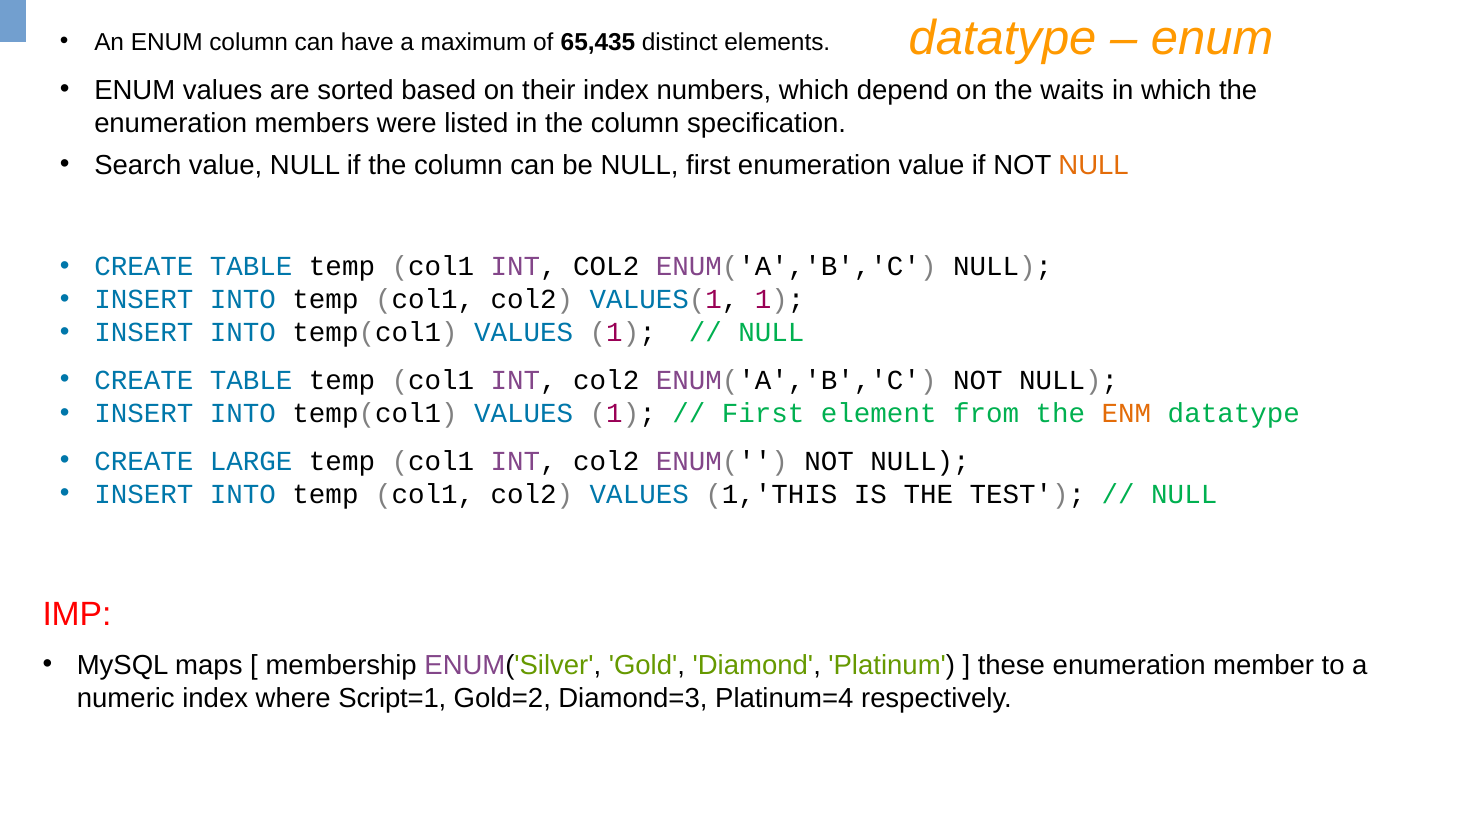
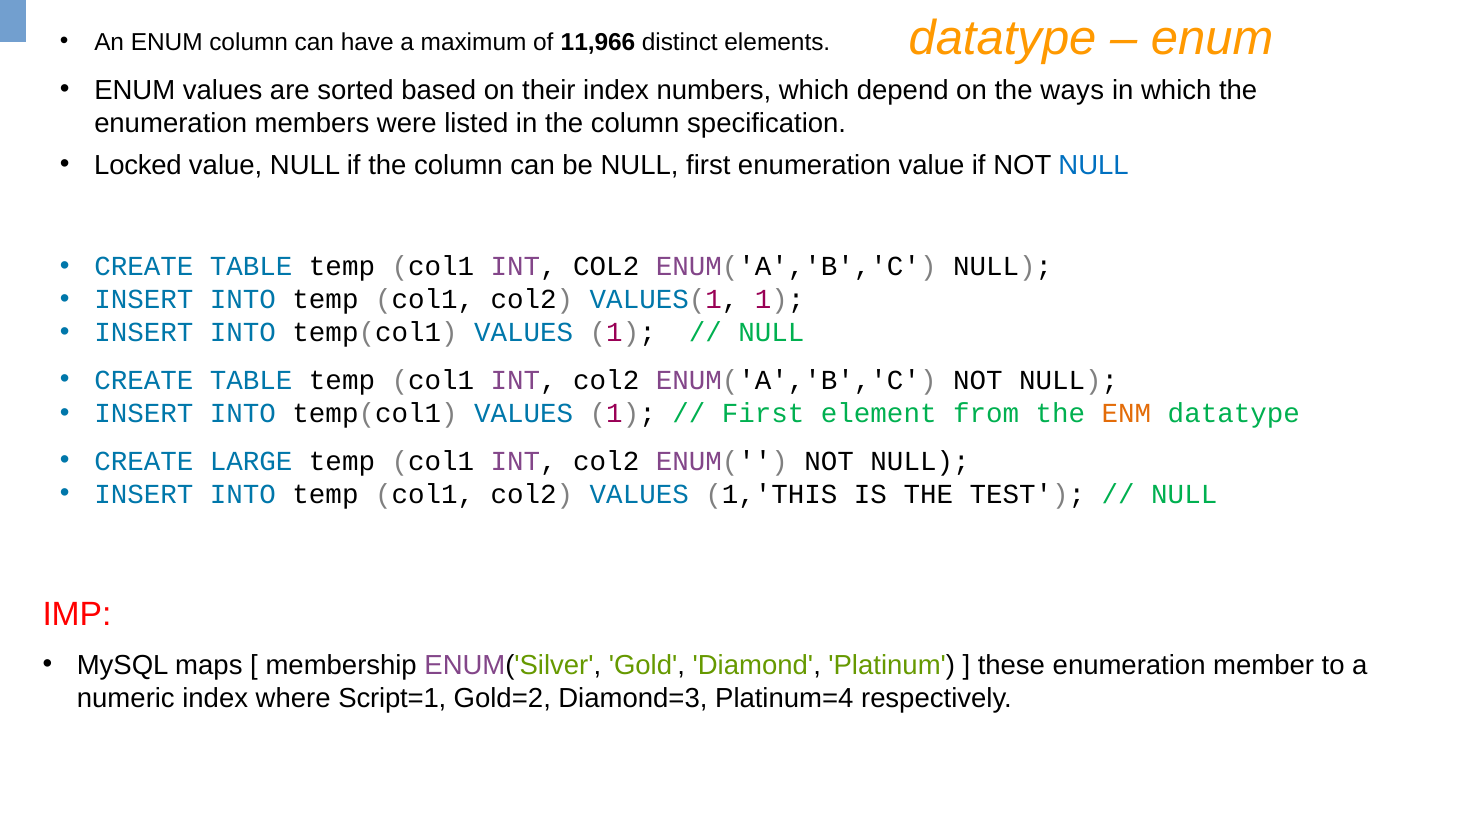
65,435: 65,435 -> 11,966 (598, 42)
waits: waits -> ways (1072, 90)
Search: Search -> Locked (138, 165)
NULL colour: orange -> blue (1094, 165)
